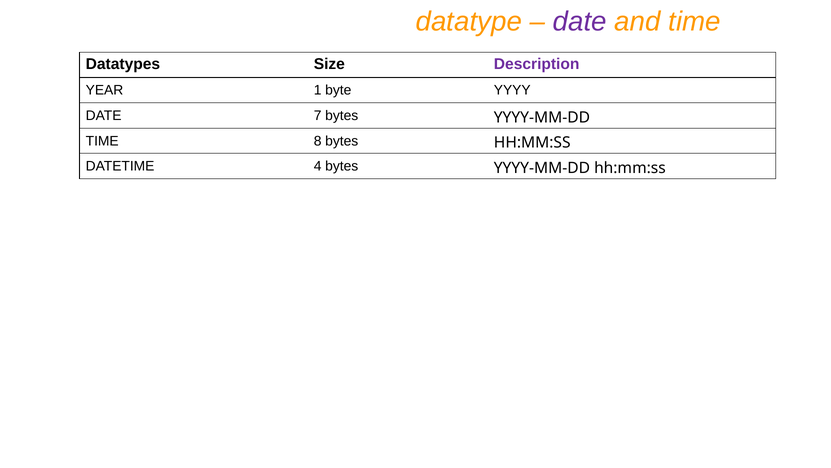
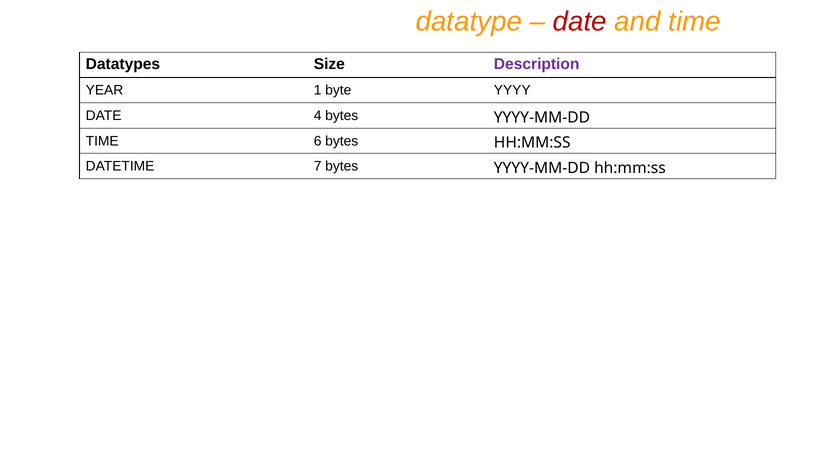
date colour: purple -> red (580, 22)
7: 7 -> 4 (318, 115)
8: 8 -> 6 (318, 141)
4: 4 -> 7 (318, 166)
